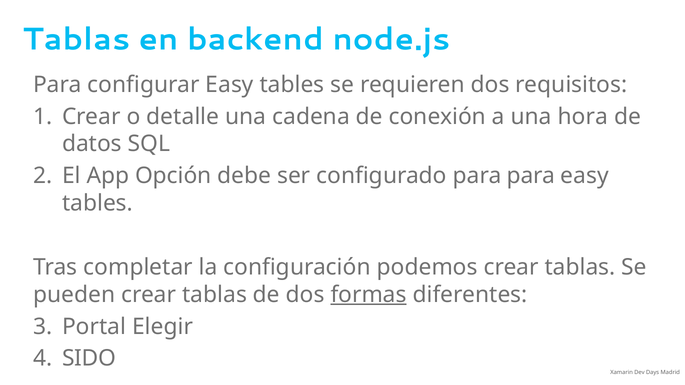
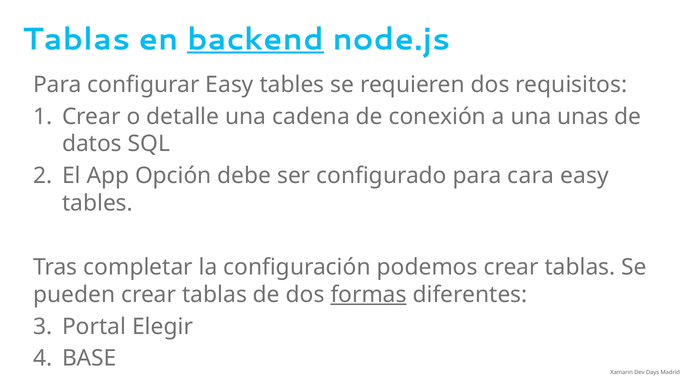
backend underline: none -> present (256, 39)
hora: hora -> unas (583, 117)
para para: para -> cara (531, 176)
SIDO: SIDO -> BASE (89, 359)
